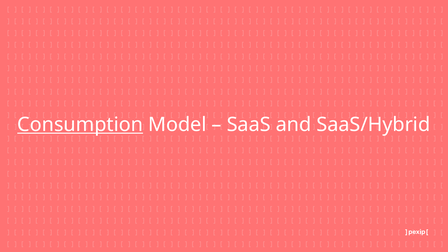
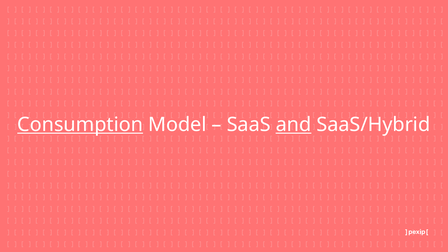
and underline: none -> present (294, 125)
